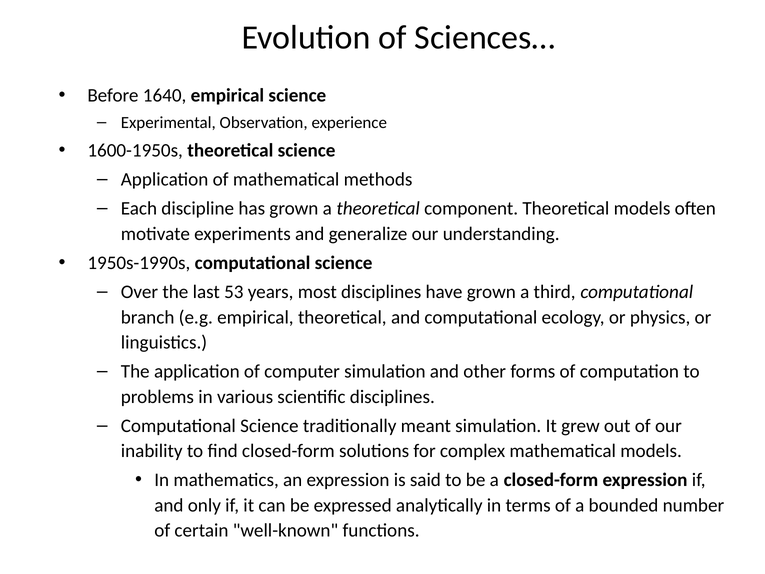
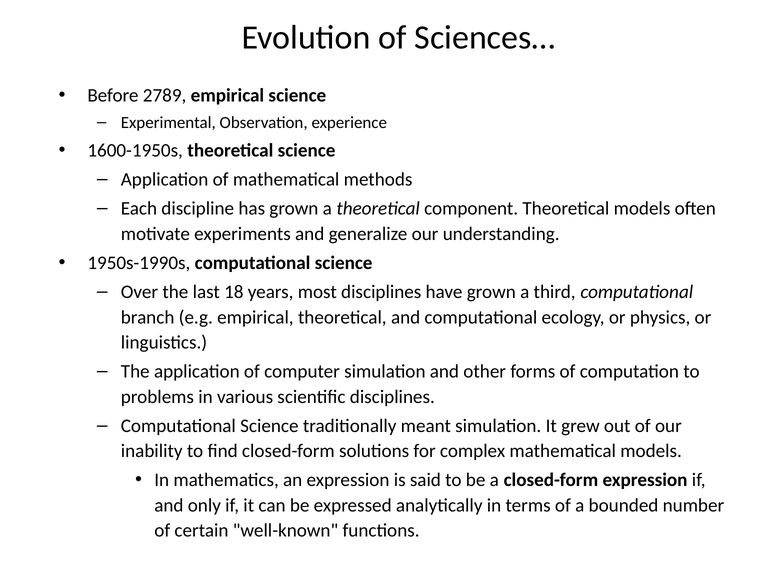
1640: 1640 -> 2789 (165, 95)
53: 53 -> 18 (234, 292)
